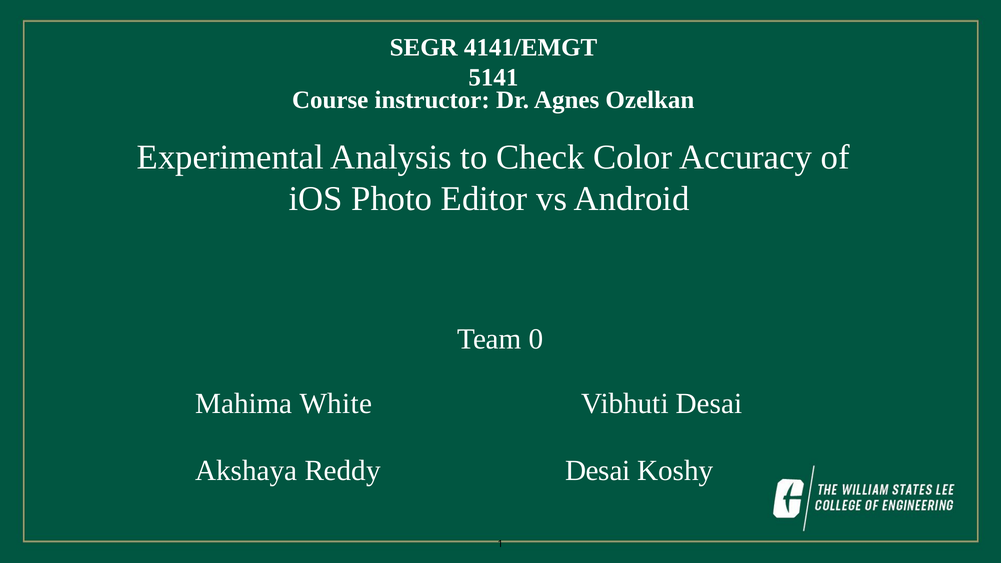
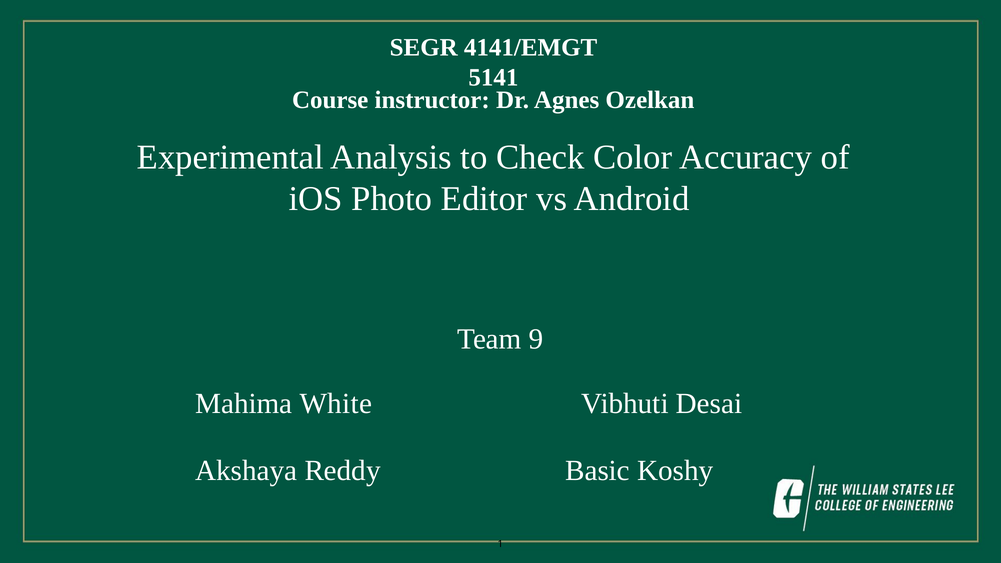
0: 0 -> 9 (536, 339)
Reddy Desai: Desai -> Basic (598, 471)
